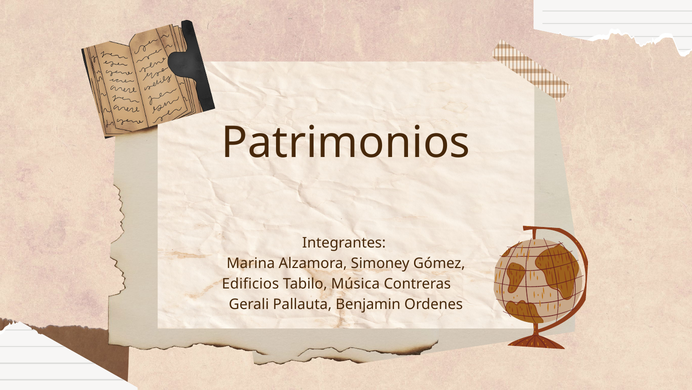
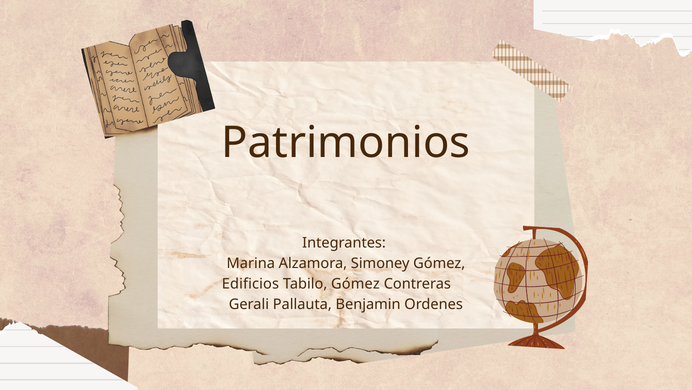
Tabilo Música: Música -> Gómez (355, 283)
